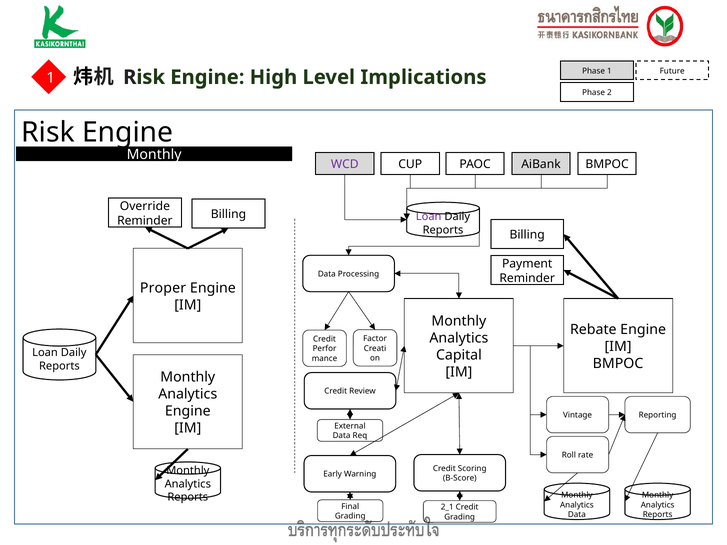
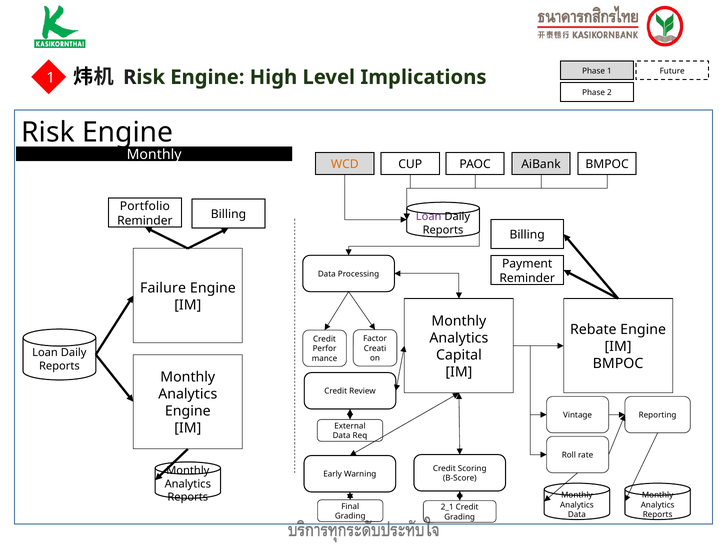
WCD colour: purple -> orange (345, 165)
Override: Override -> Portfolio (145, 206)
Proper: Proper -> Failure (163, 288)
